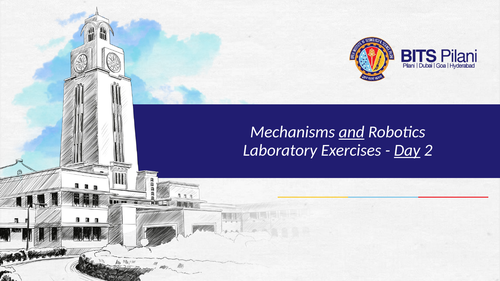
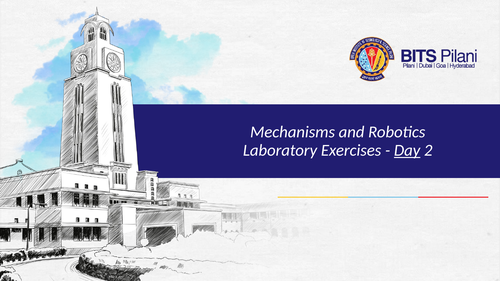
and underline: present -> none (352, 132)
